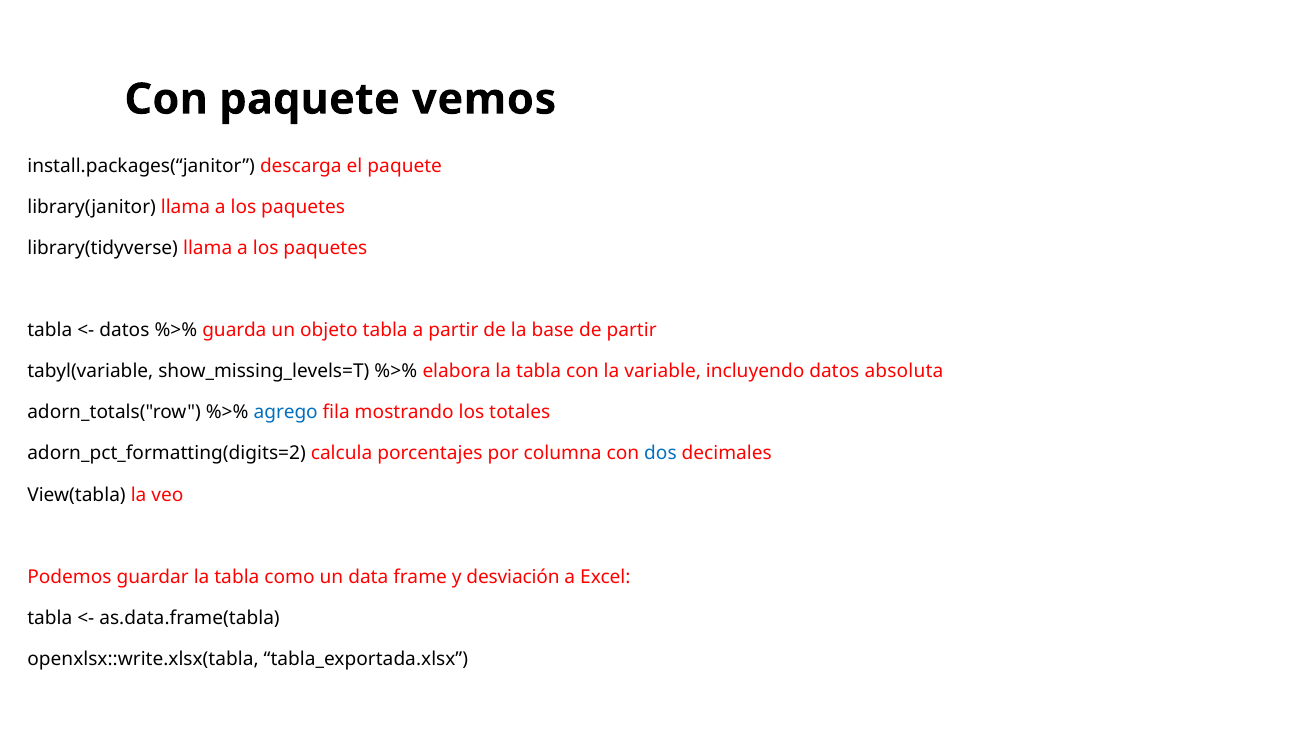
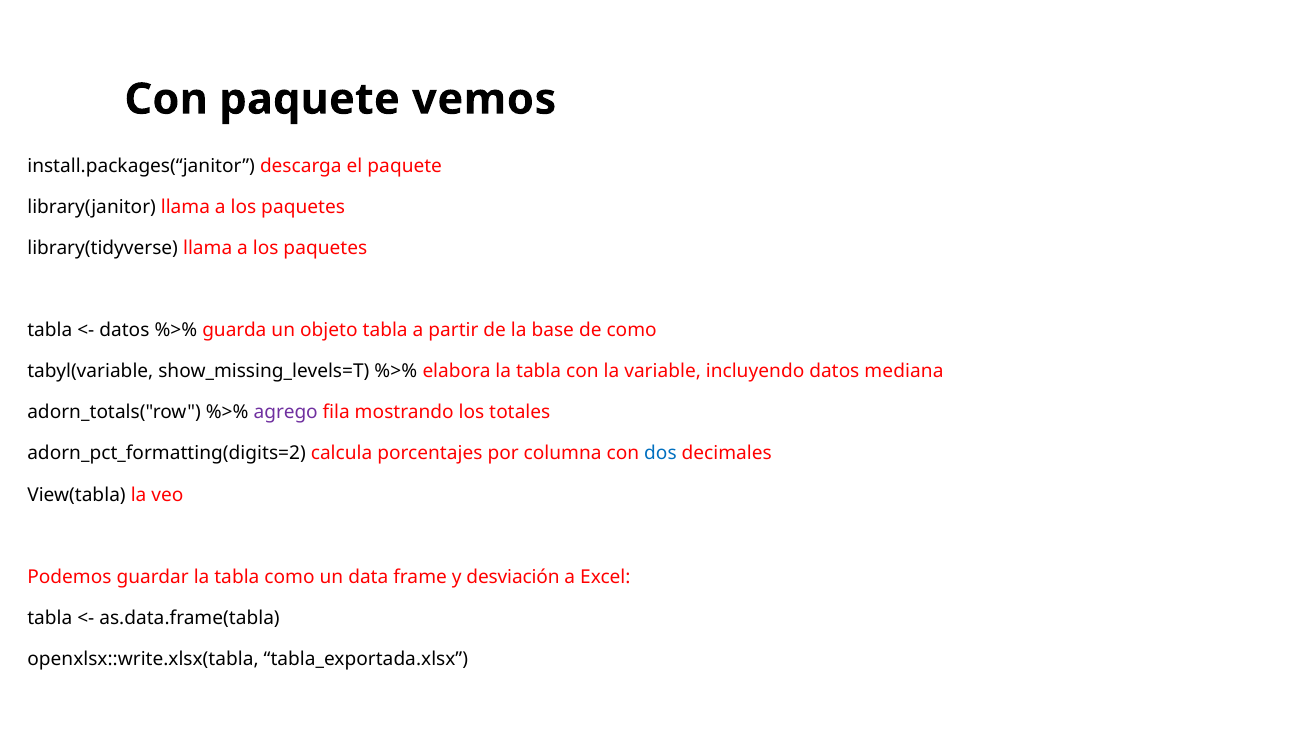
de partir: partir -> como (632, 331)
absoluta: absoluta -> mediana (904, 372)
agrego colour: blue -> purple (286, 413)
